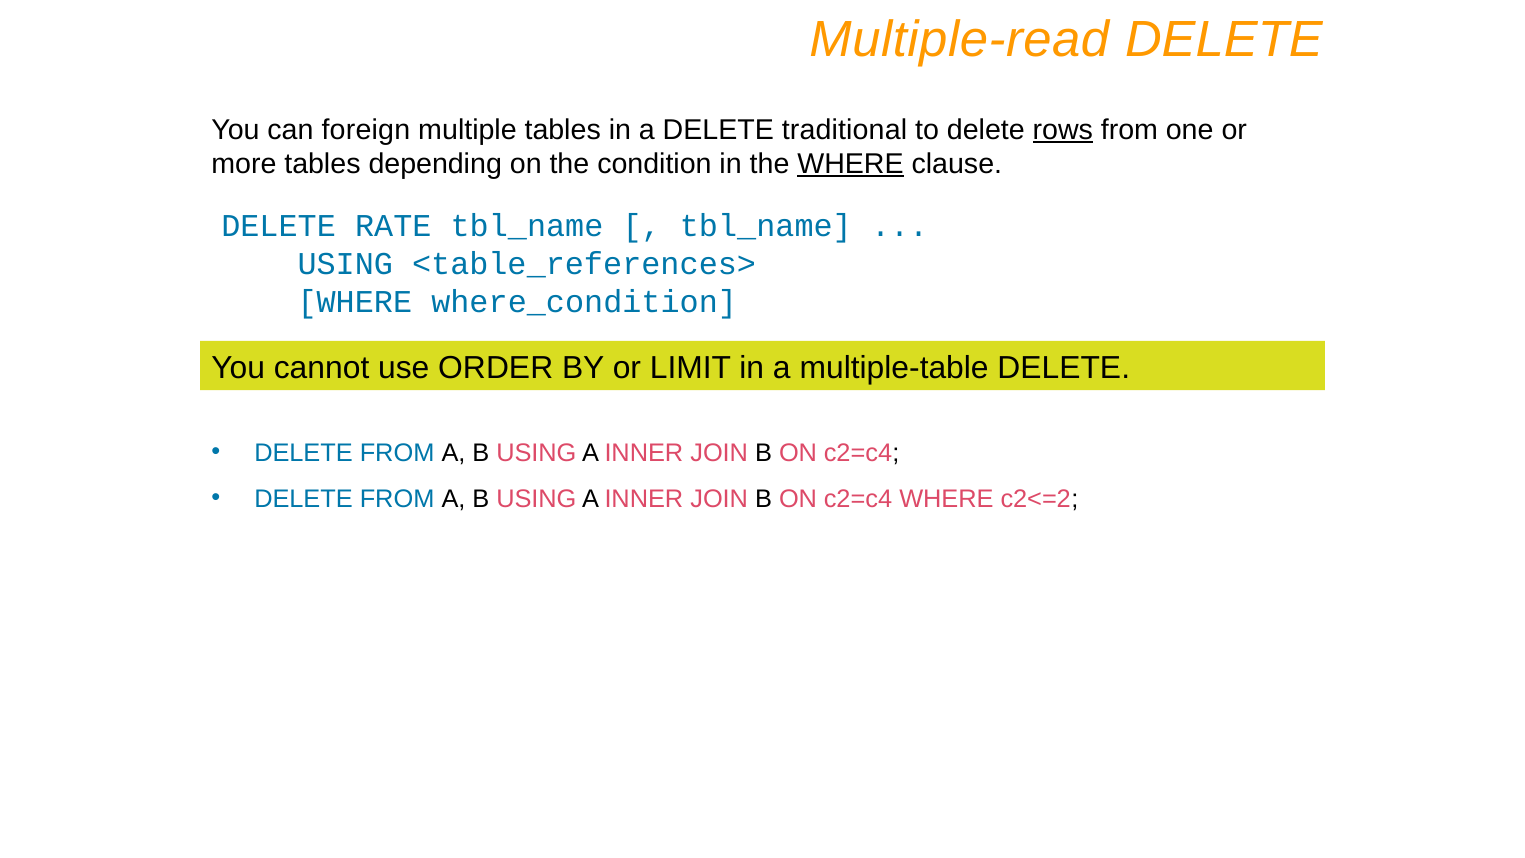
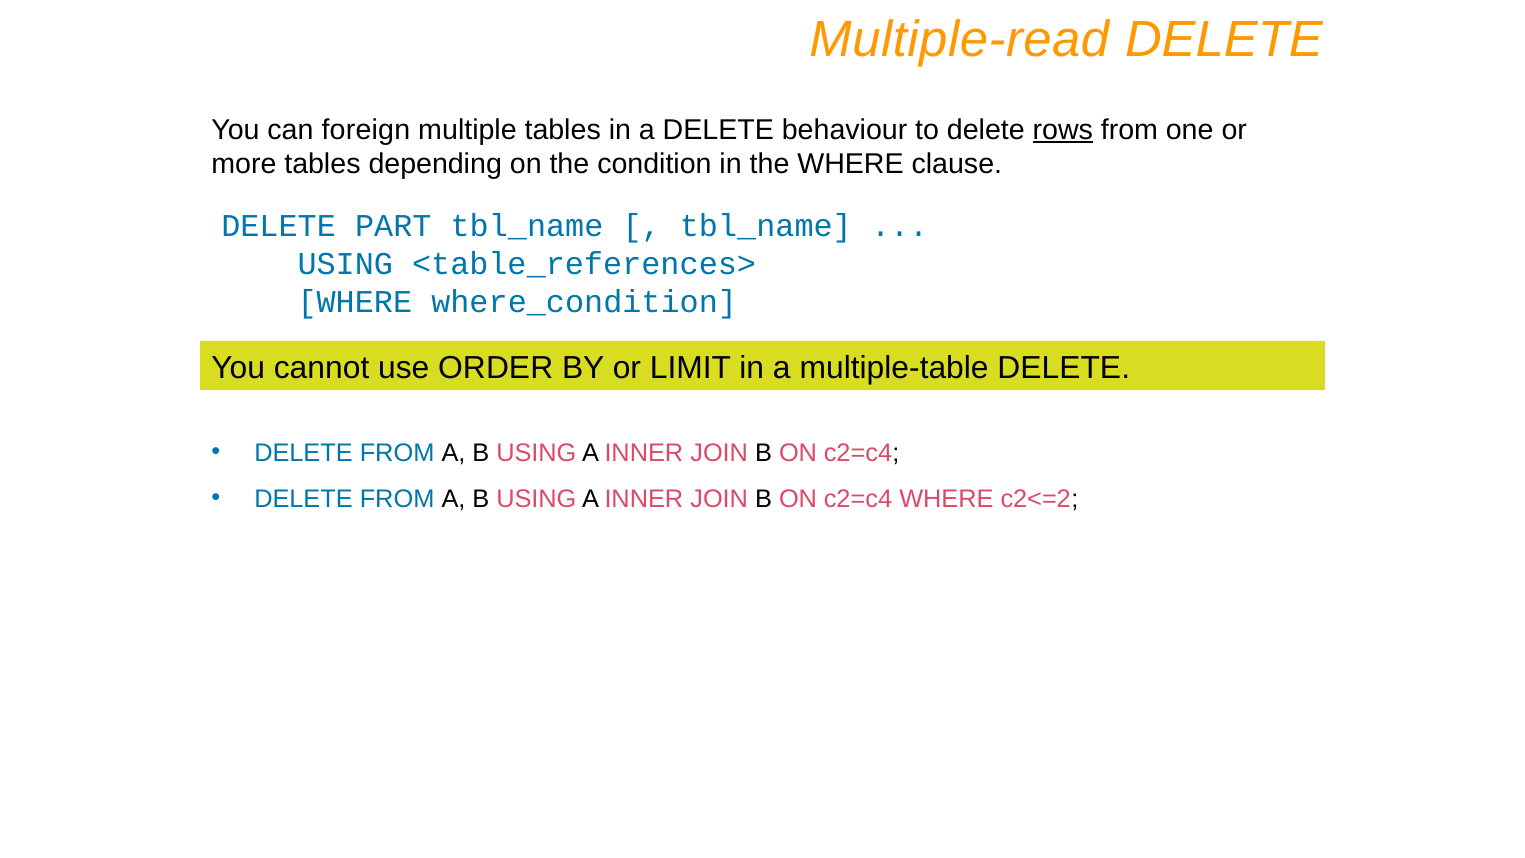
traditional: traditional -> behaviour (845, 130)
WHERE underline: present -> none (850, 164)
RATE: RATE -> PART (393, 226)
